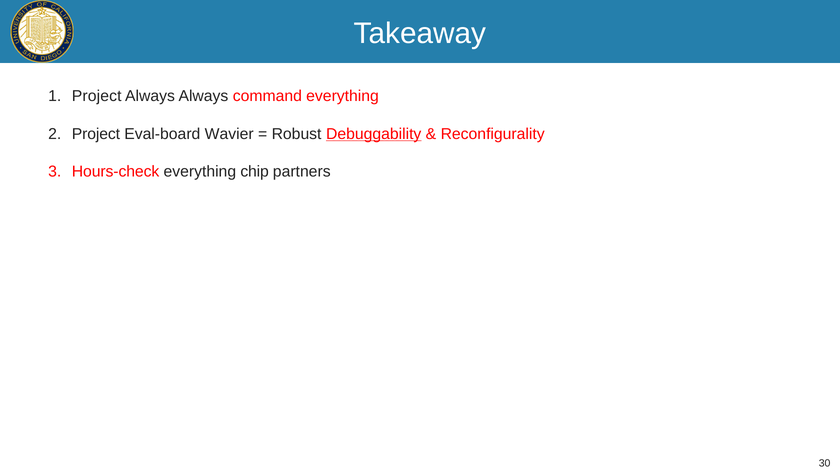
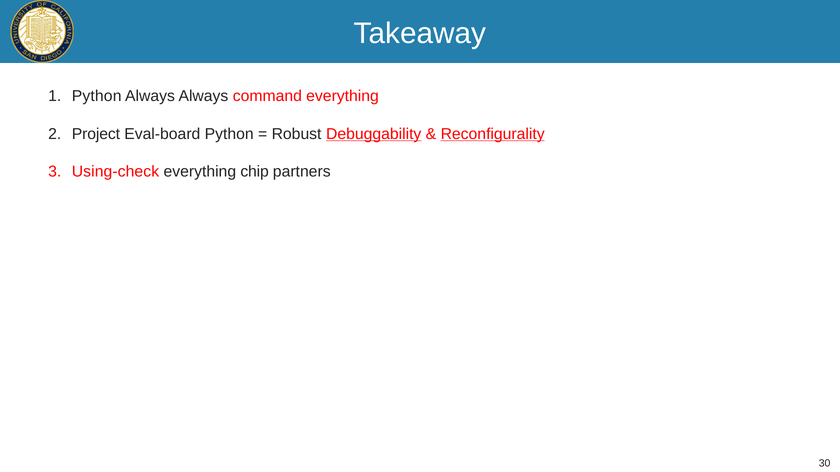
Project: Project -> Python (97, 96)
Eval-board Wavier: Wavier -> Python (229, 134)
Reconfigurality underline: none -> present (493, 134)
Hours-check: Hours-check -> Using-check (115, 172)
